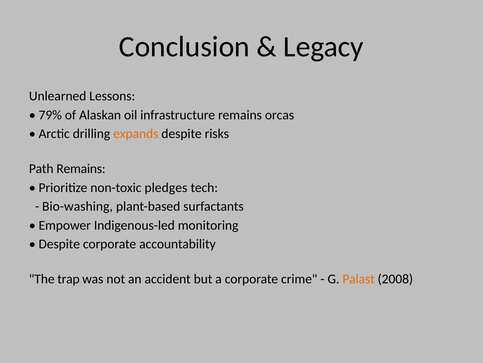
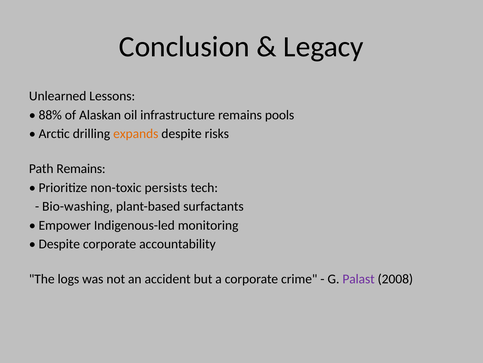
79%: 79% -> 88% (50, 115)
orcas: orcas -> pools (280, 115)
pledges: pledges -> persists (166, 187)
trap: trap -> logs (68, 278)
Palast colour: orange -> purple (359, 278)
